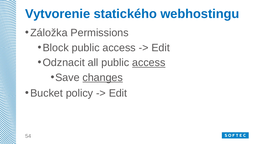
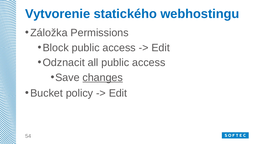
access underline: present -> none (149, 63)
